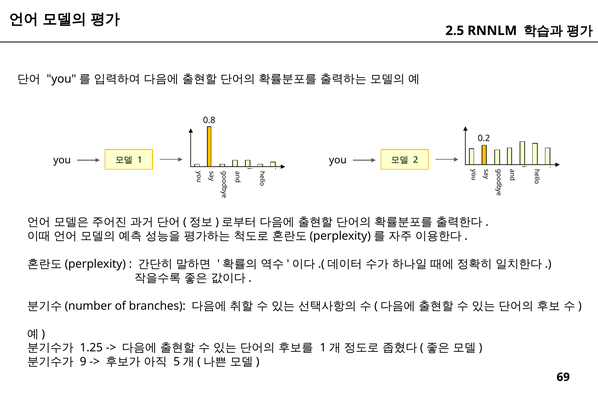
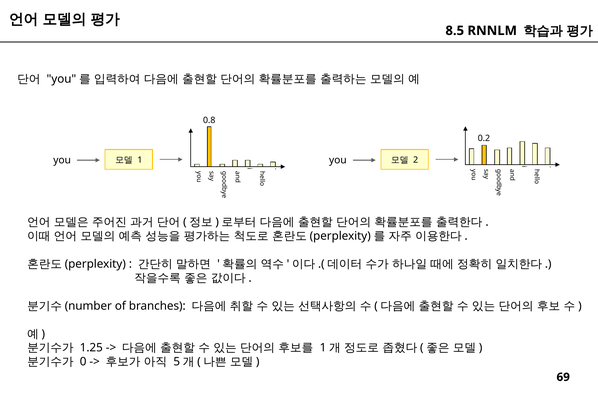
2.5: 2.5 -> 8.5 (455, 31)
9: 9 -> 0 (83, 362)
